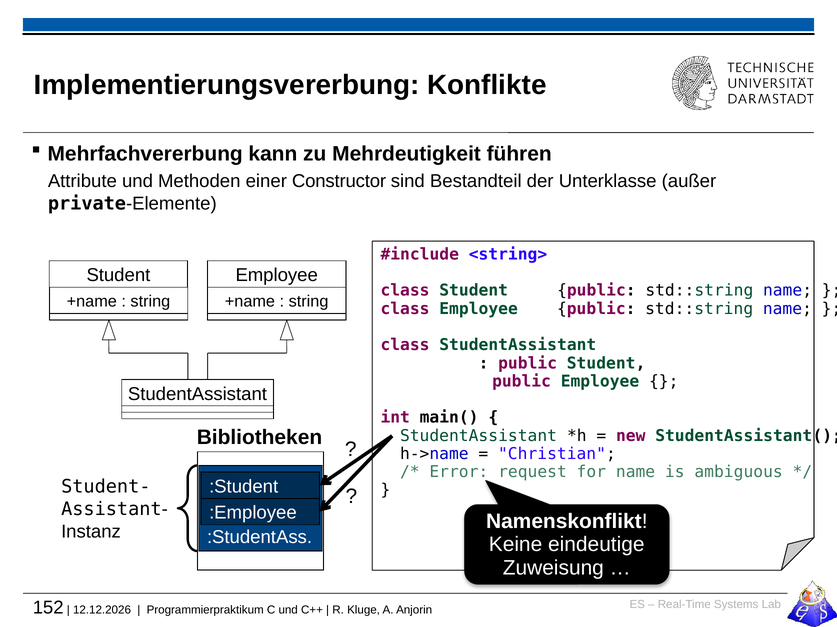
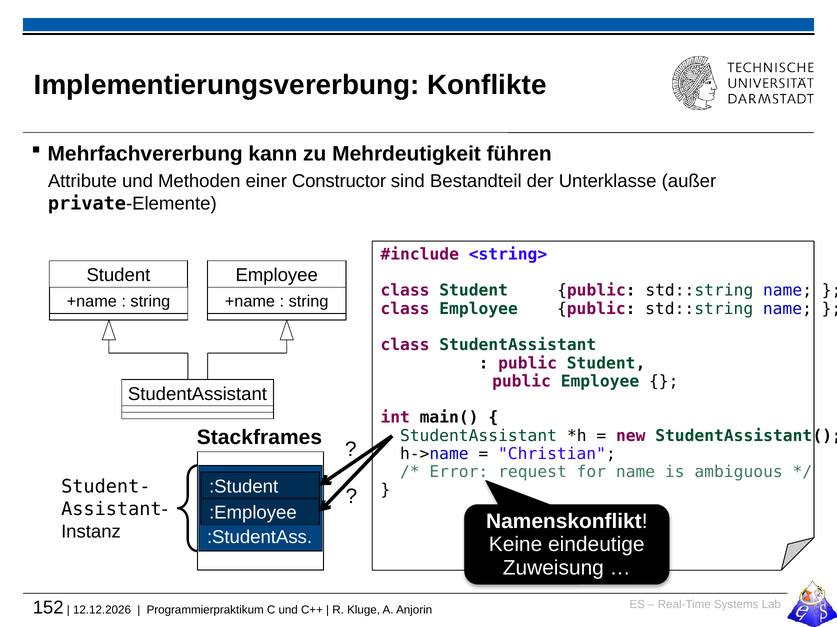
Bibliotheken: Bibliotheken -> Stackframes (259, 438)
